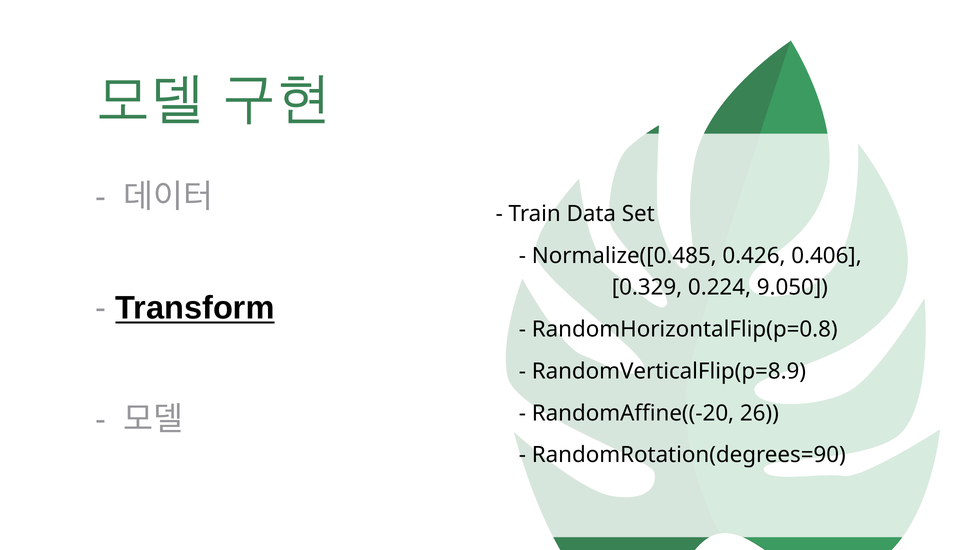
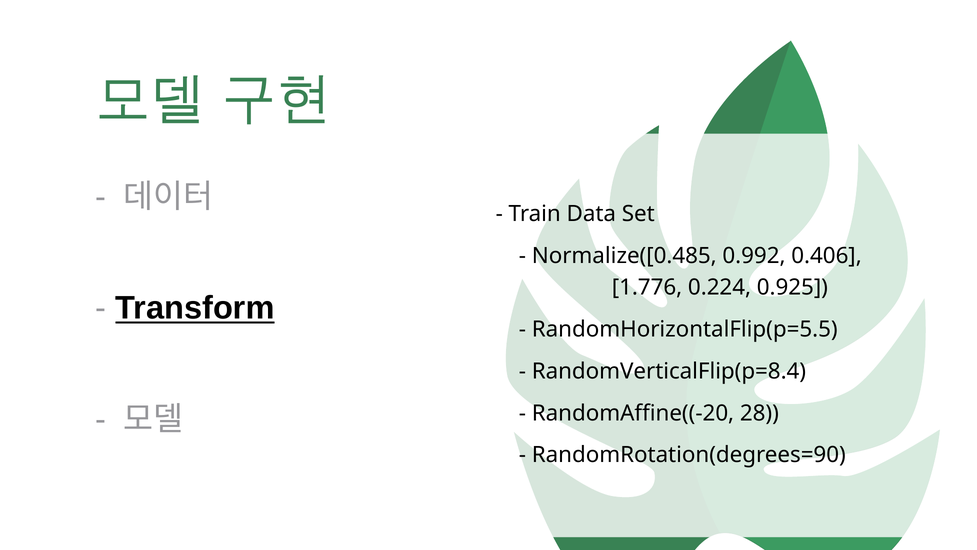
0.426: 0.426 -> 0.992 (754, 256)
0.329: 0.329 -> 1.776 (647, 287)
9.050: 9.050 -> 0.925 (792, 287)
RandomHorizontalFlip(p=0.8: RandomHorizontalFlip(p=0.8 -> RandomHorizontalFlip(p=5.5 (685, 329)
RandomVerticalFlip(p=8.9: RandomVerticalFlip(p=8.9 -> RandomVerticalFlip(p=8.4 (669, 371)
26: 26 -> 28 (759, 413)
